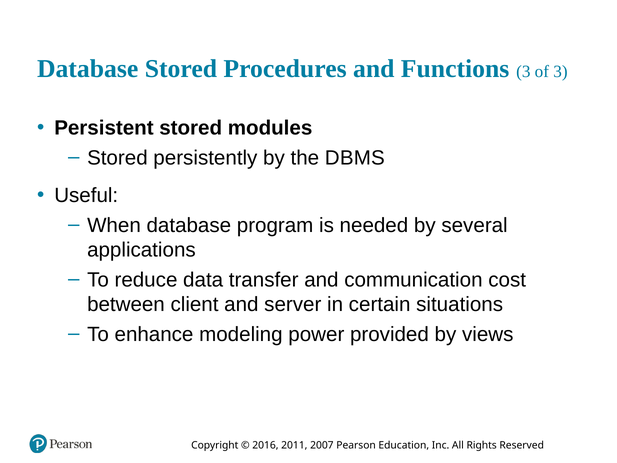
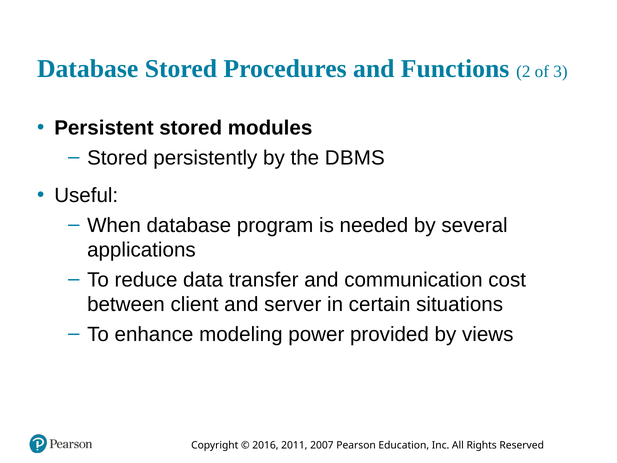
Functions 3: 3 -> 2 (523, 72)
